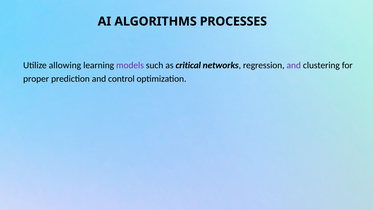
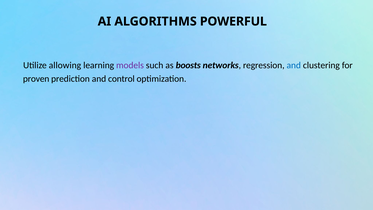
PROCESSES: PROCESSES -> POWERFUL (233, 21)
critical: critical -> boosts (188, 65)
and colour: purple -> blue (294, 65)
proper: proper -> proven (36, 79)
